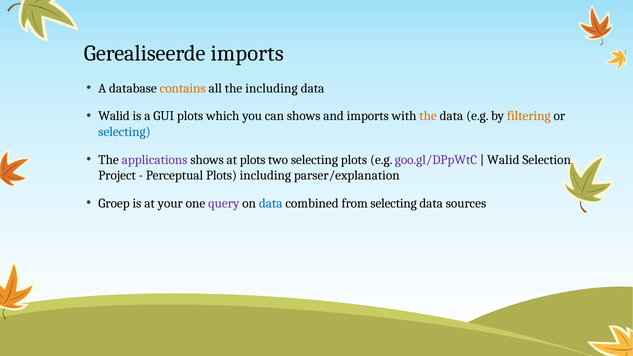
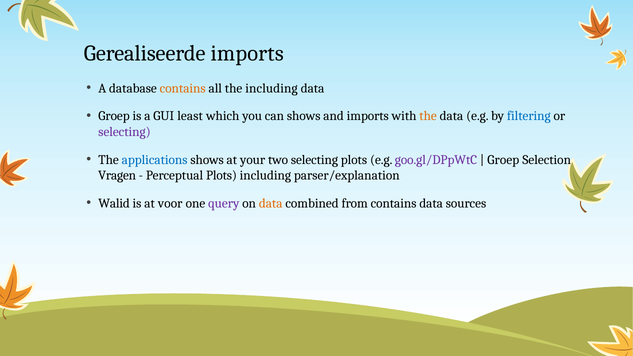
Walid: Walid -> Groep (114, 116)
GUI plots: plots -> least (190, 116)
filtering colour: orange -> blue (529, 116)
selecting colour: blue -> purple (125, 132)
applications colour: purple -> blue (155, 160)
at plots: plots -> your (253, 160)
Walid: Walid -> Groep (503, 160)
Project: Project -> Vragen (117, 176)
Groep: Groep -> Walid (114, 203)
your: your -> voor (170, 203)
data colour: blue -> orange (271, 203)
from selecting: selecting -> contains (394, 203)
